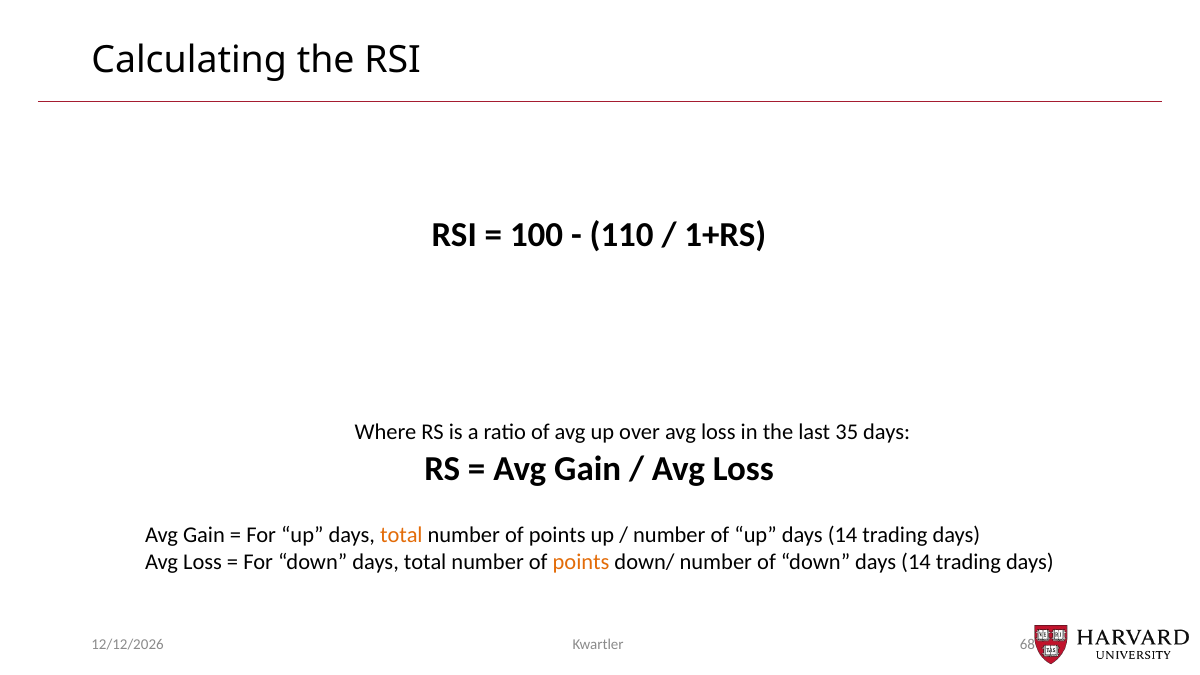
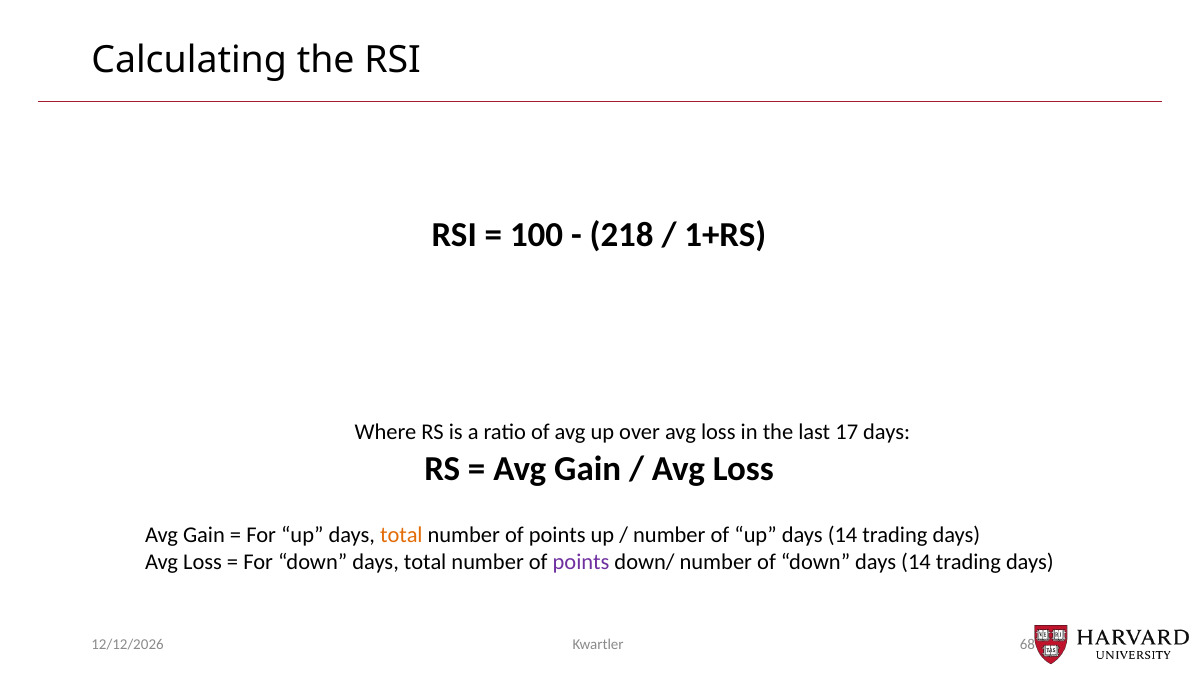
110: 110 -> 218 (622, 235)
35: 35 -> 17 (847, 432)
points colour: orange -> purple (581, 562)
